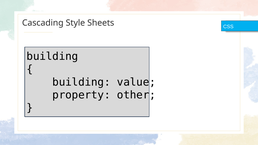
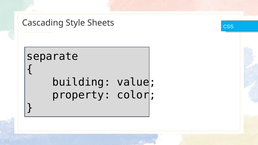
building: building -> separate (52, 56)
other: other -> color (136, 95)
